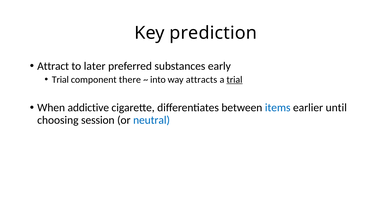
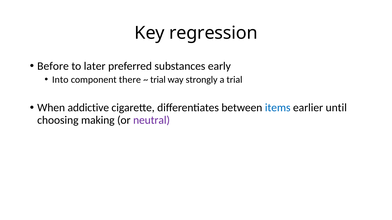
prediction: prediction -> regression (213, 33)
Attract: Attract -> Before (53, 66)
Trial: Trial -> Into (60, 80)
into: into -> trial (158, 80)
attracts: attracts -> strongly (202, 80)
trial underline: present -> none (234, 80)
session: session -> making (98, 120)
neutral colour: blue -> purple (152, 120)
